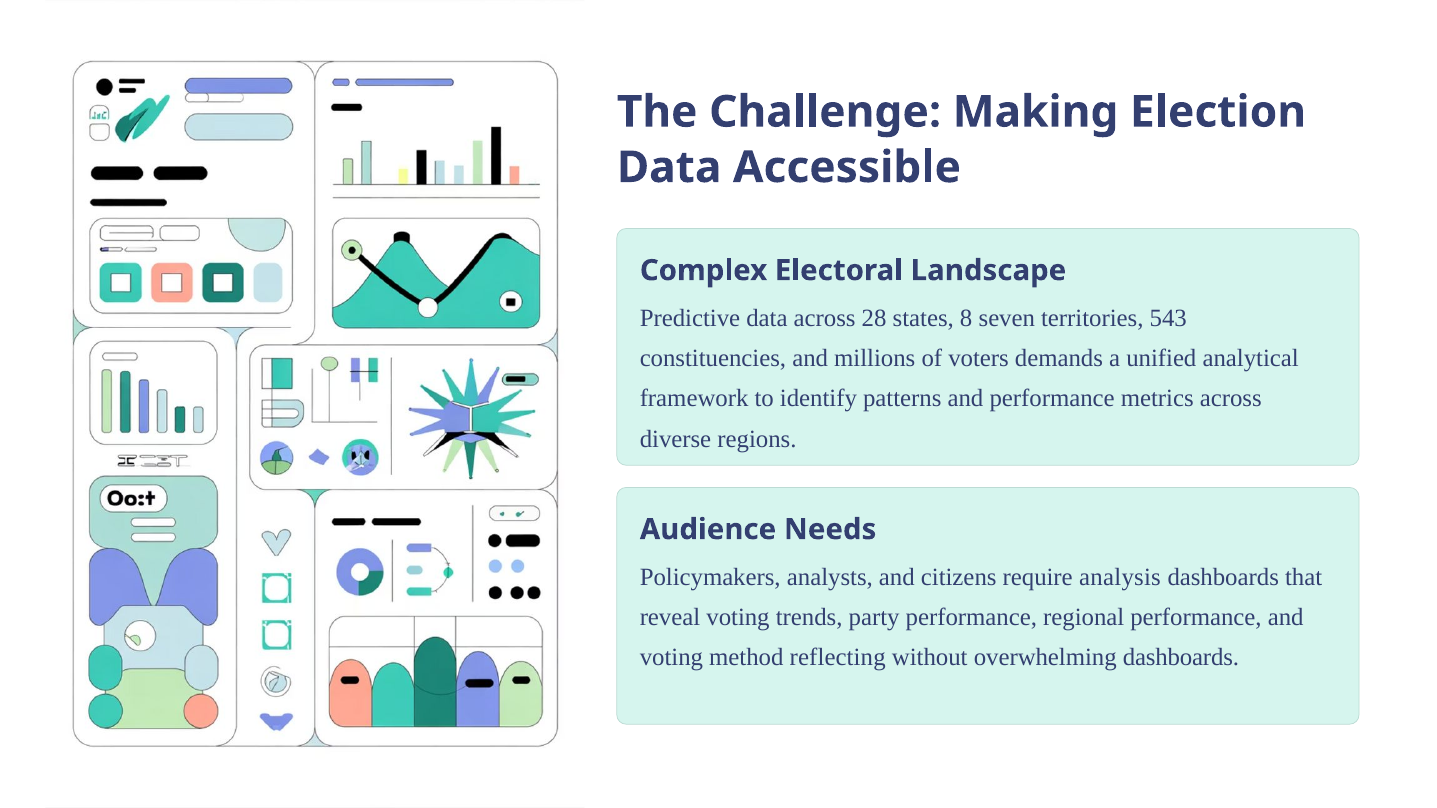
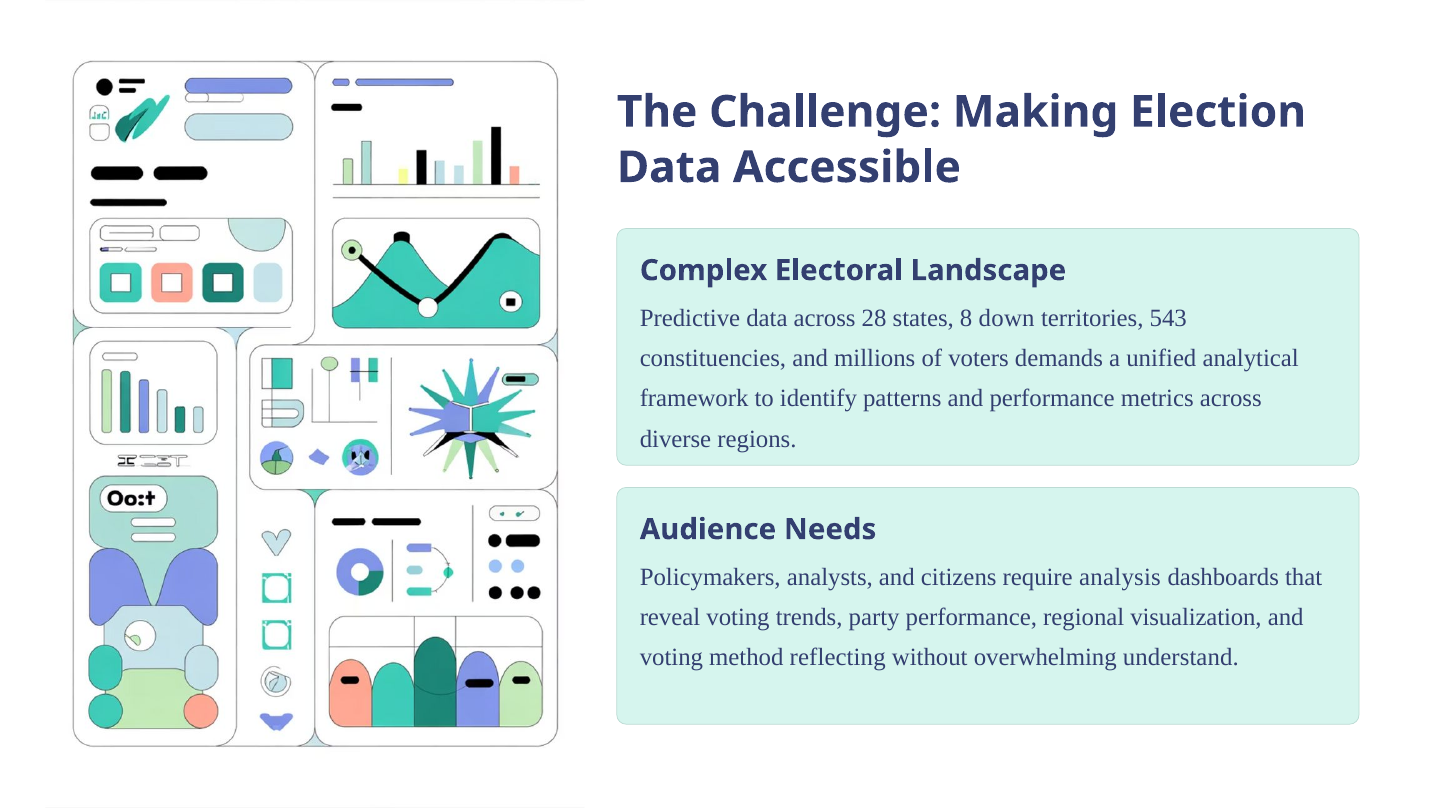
seven: seven -> down (1007, 318)
regional performance: performance -> visualization (1196, 618)
overwhelming dashboards: dashboards -> understand (1181, 658)
